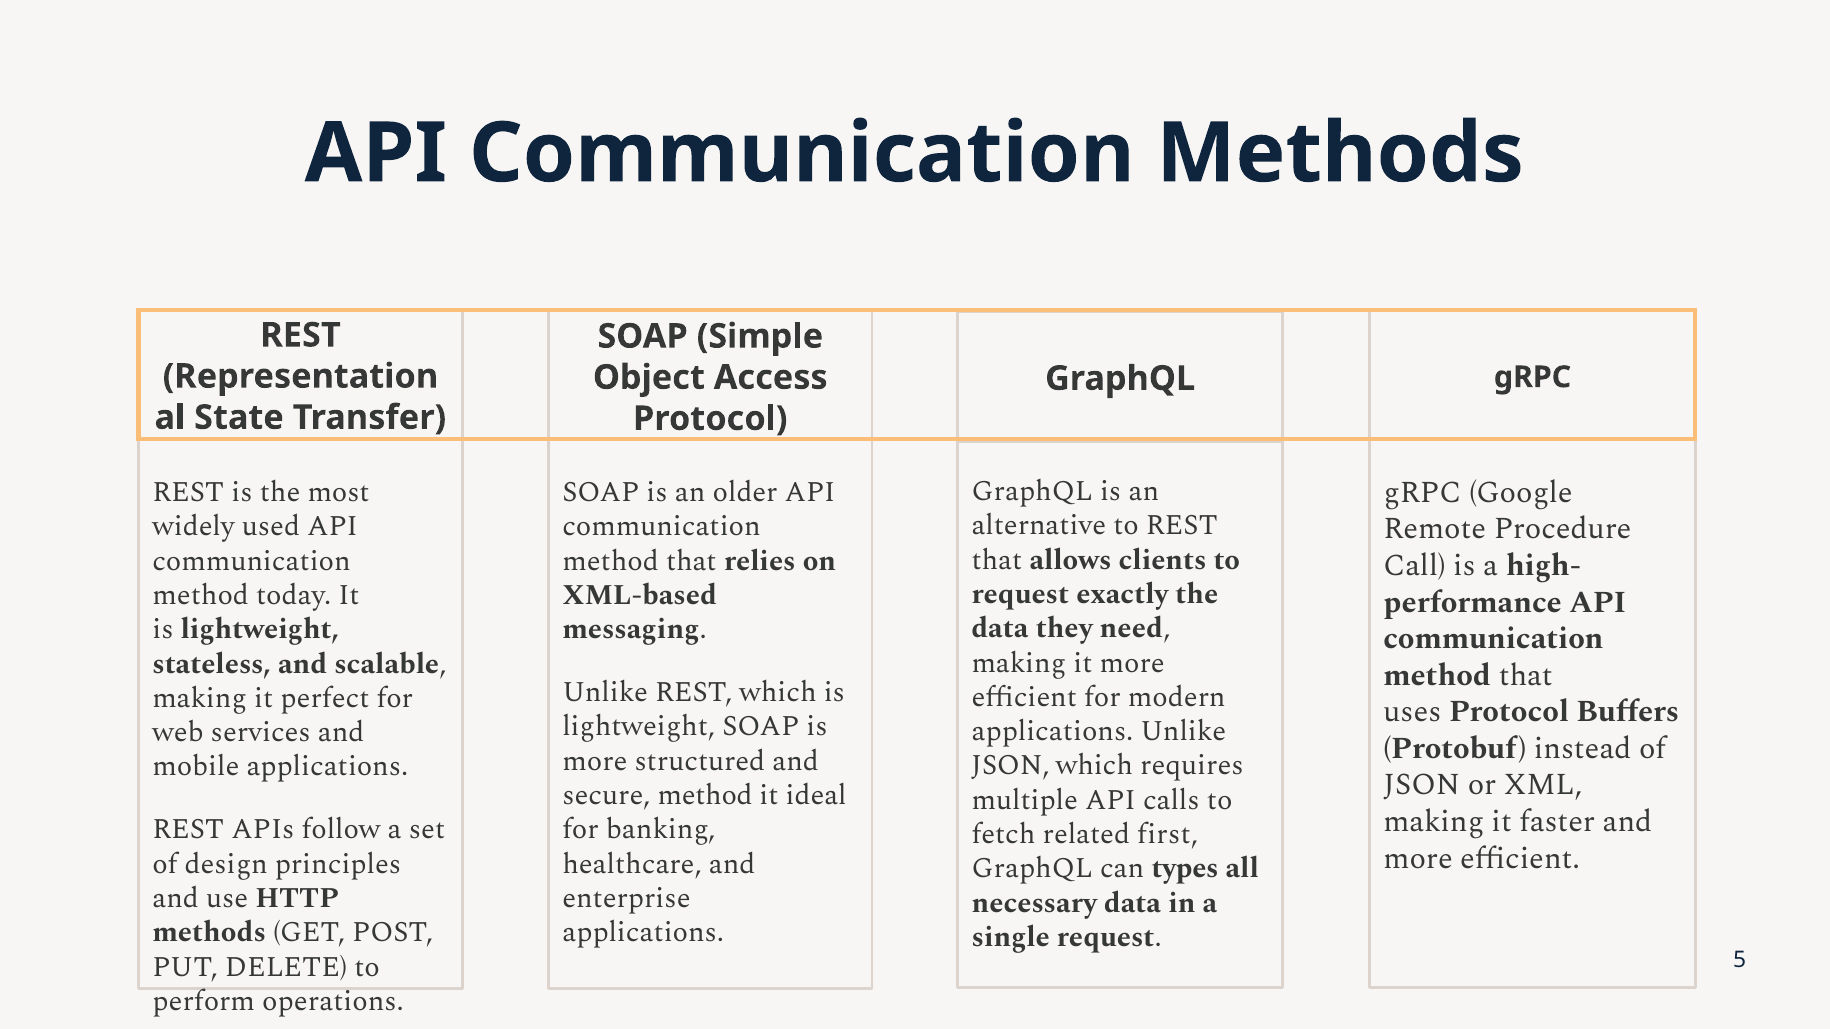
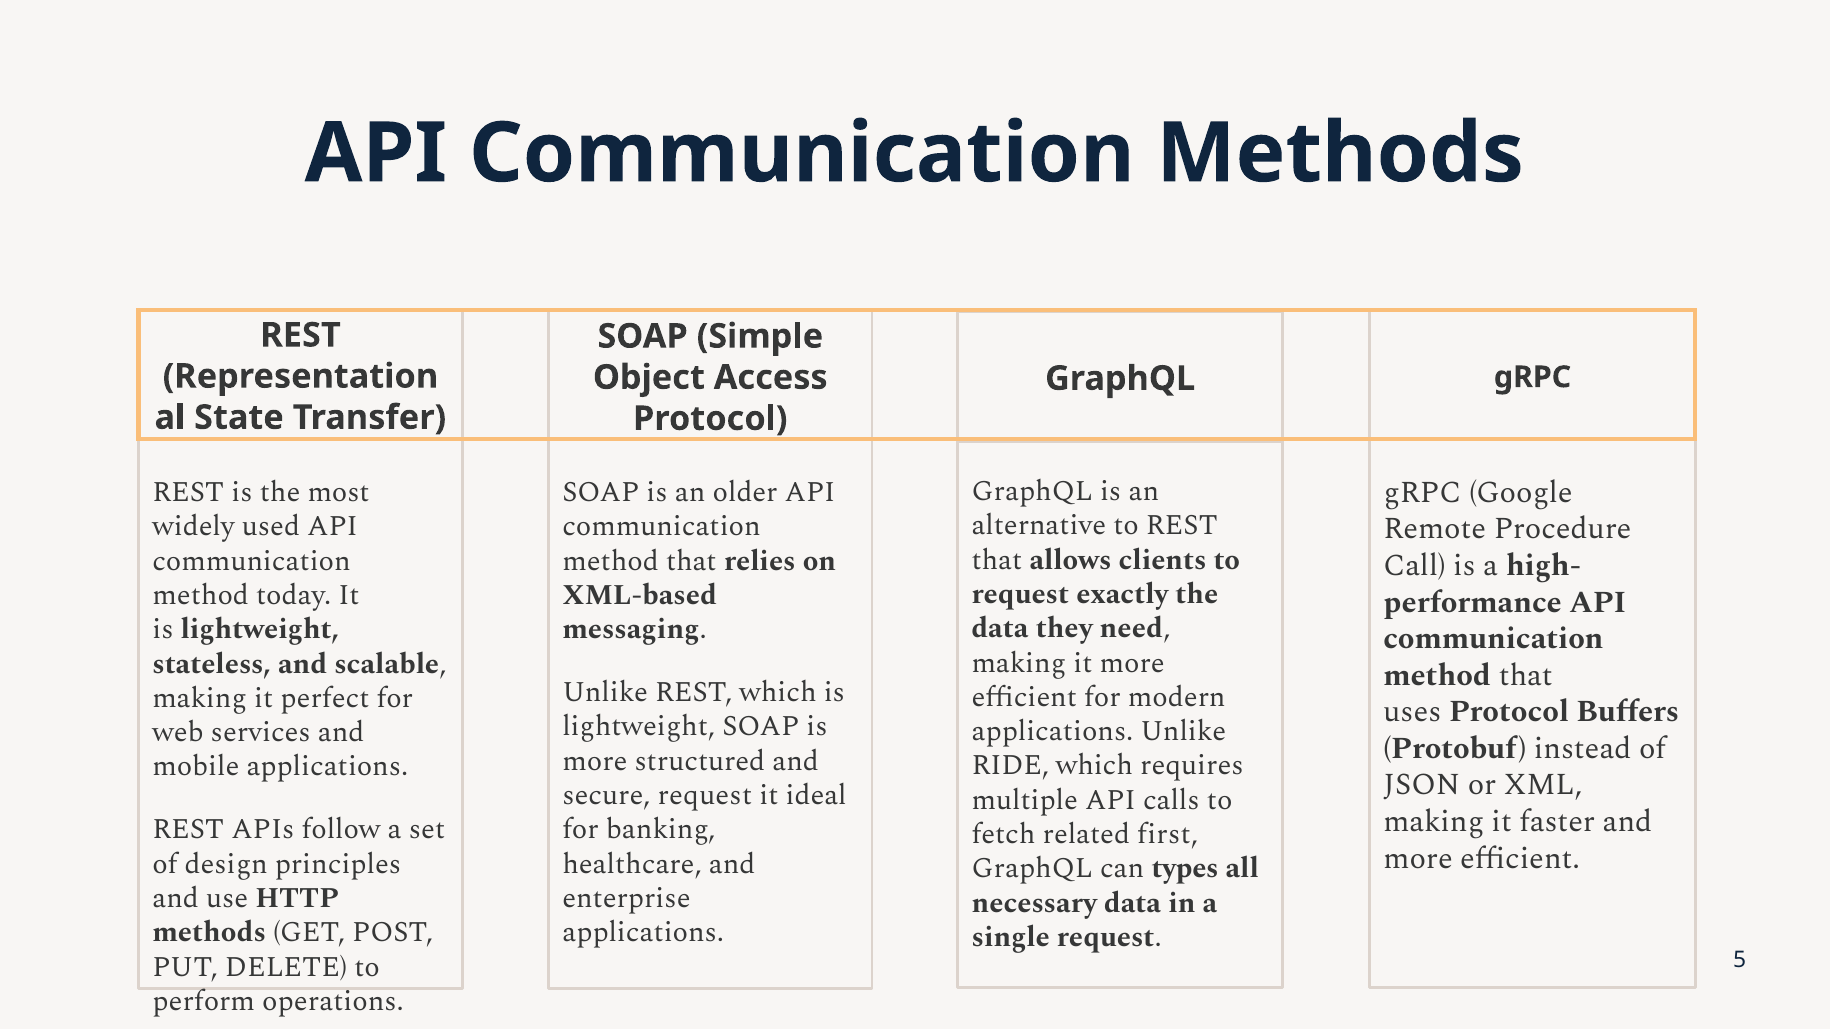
JSON: JSON -> RIDE (1010, 766)
secure method: method -> request (705, 795)
